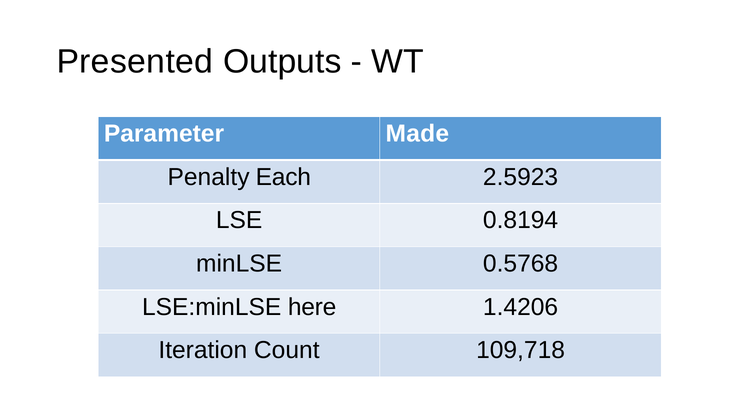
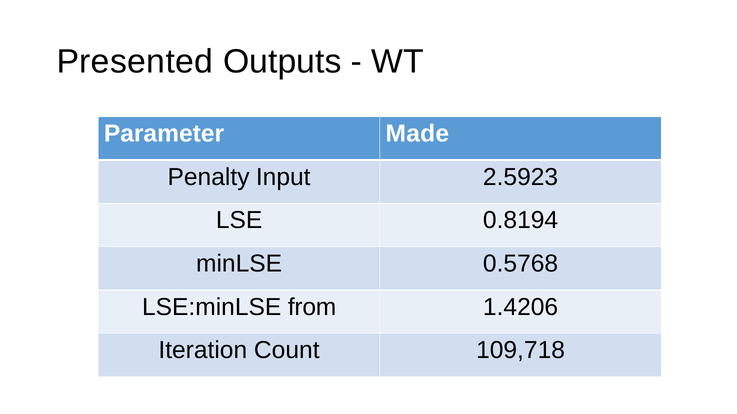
Each: Each -> Input (283, 177)
here: here -> from (312, 307)
